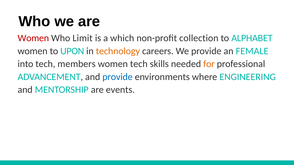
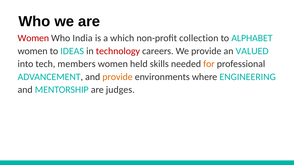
Limit: Limit -> India (83, 38)
UPON: UPON -> IDEAS (72, 51)
technology colour: orange -> red (118, 51)
FEMALE: FEMALE -> VALUED (252, 51)
women tech: tech -> held (139, 64)
provide colour: blue -> orange (117, 77)
events: events -> judges (120, 90)
